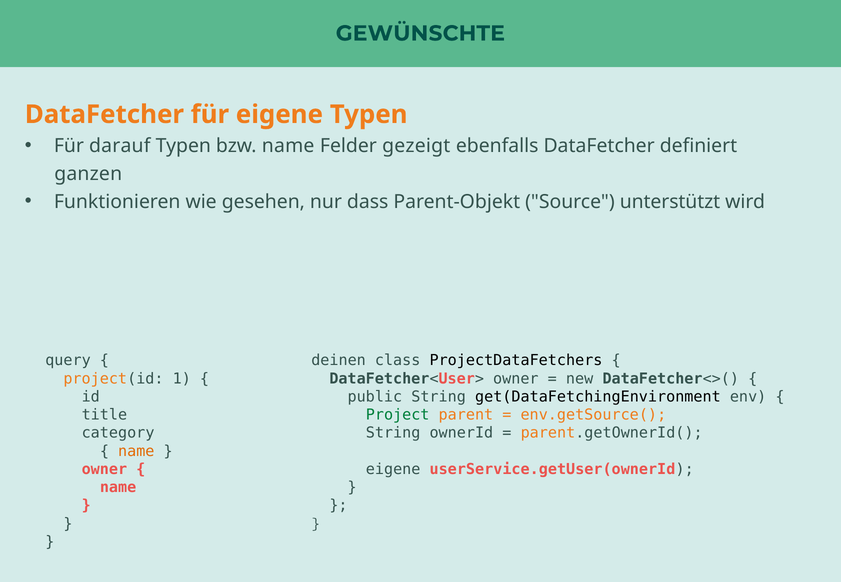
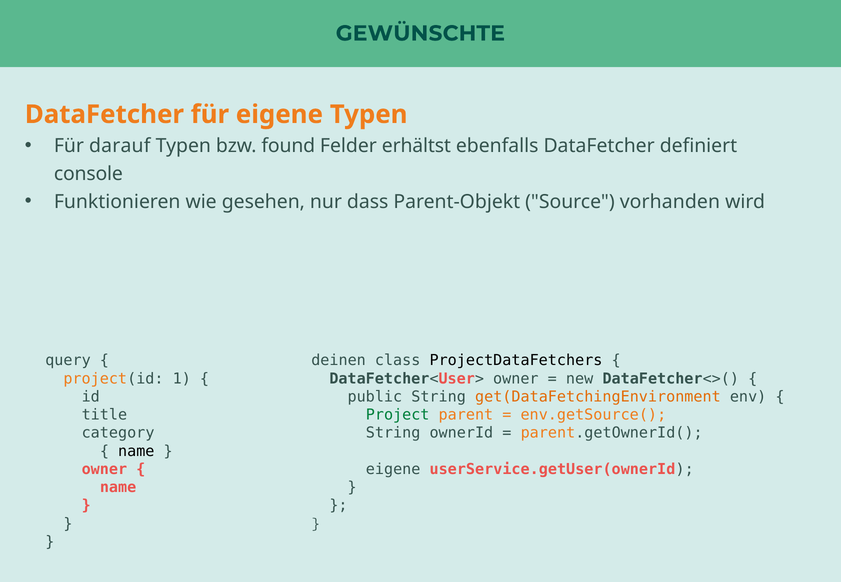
bzw name: name -> found (288, 146)
gezeigt: gezeigt -> erhältst (416, 146)
ganzen: ganzen -> console (88, 174)
unterstützt: unterstützt -> vorhanden (670, 202)
get(DataFetchingEnvironment colour: black -> orange (598, 397)
name colour: orange -> black (136, 451)
